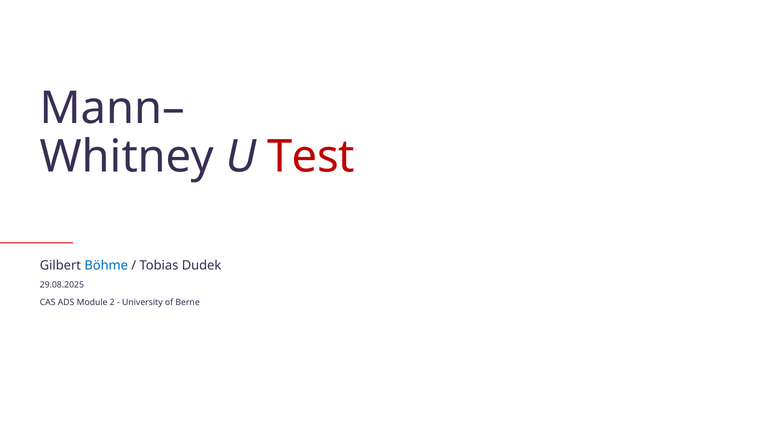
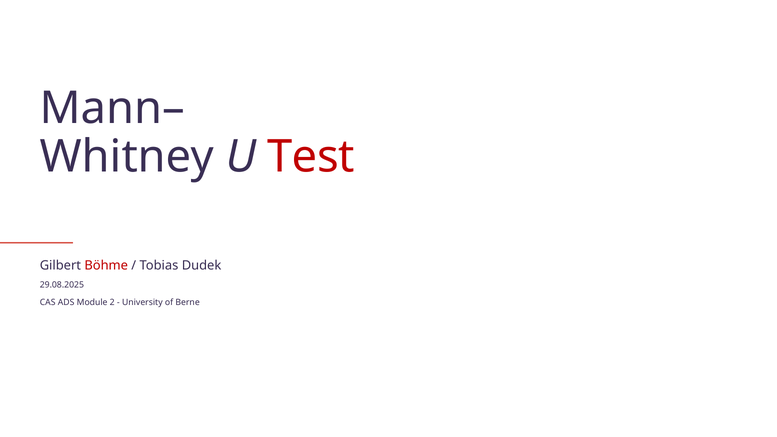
Böhme colour: blue -> red (106, 266)
